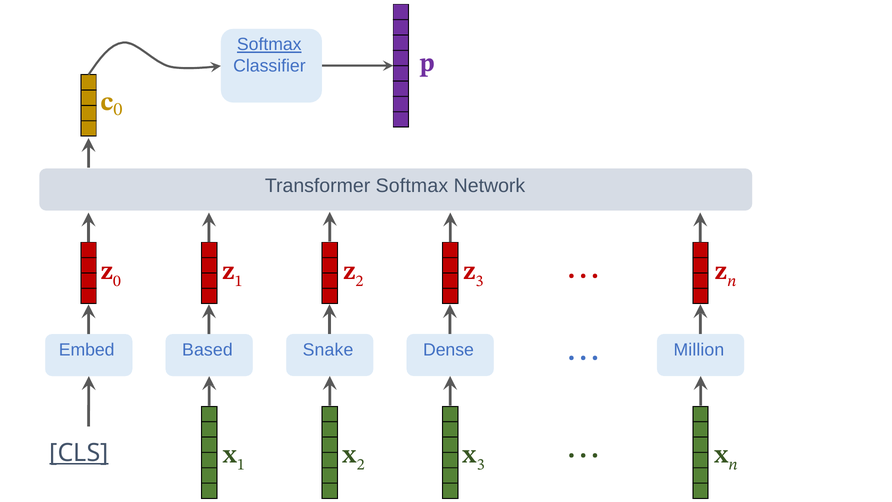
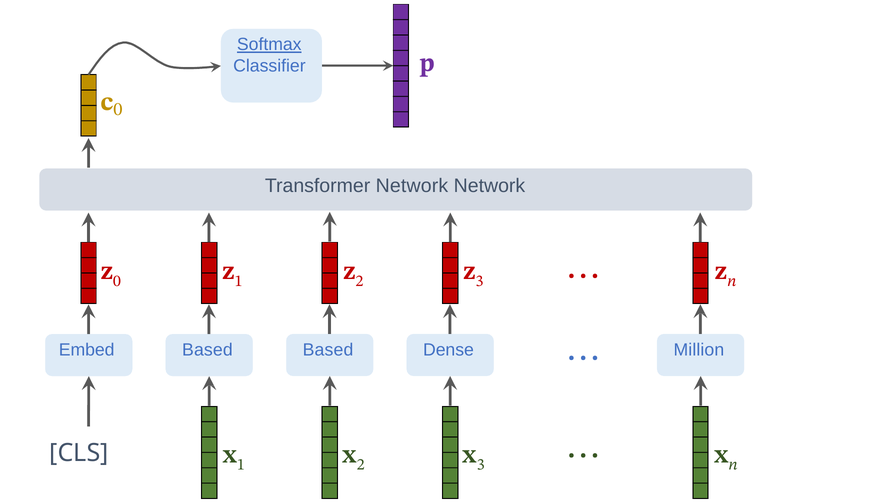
Transformer Softmax: Softmax -> Network (412, 186)
Snake: Snake -> Based (328, 350)
CLS underline: present -> none (79, 453)
